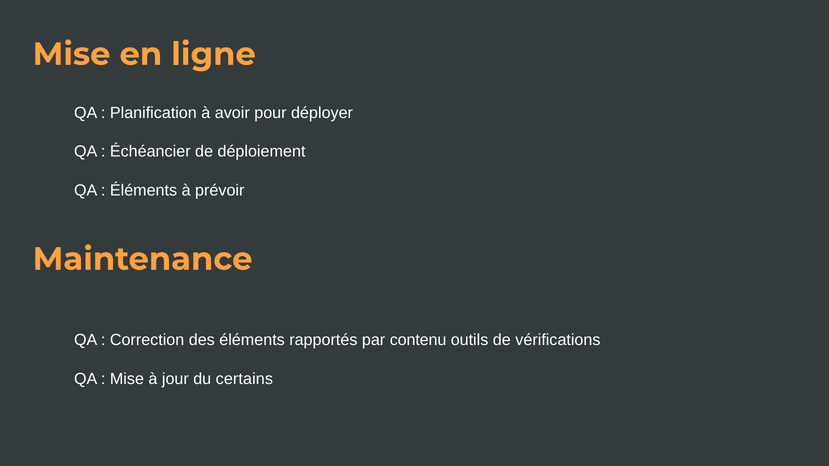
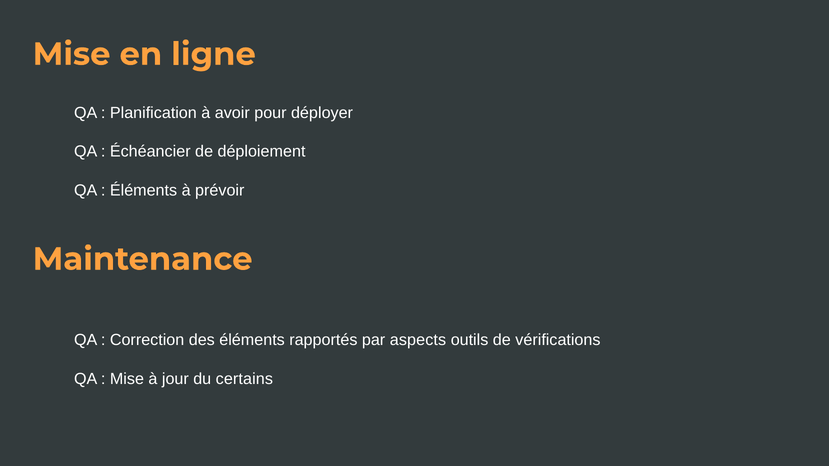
contenu: contenu -> aspects (418, 340)
